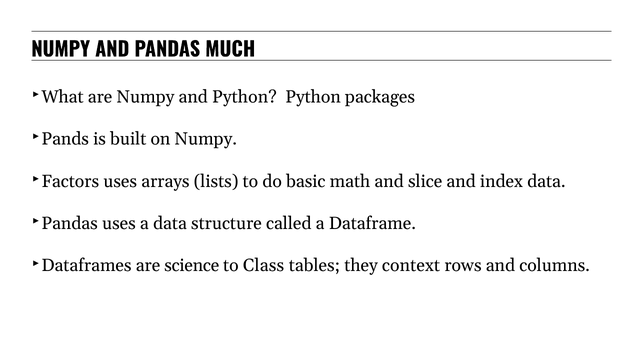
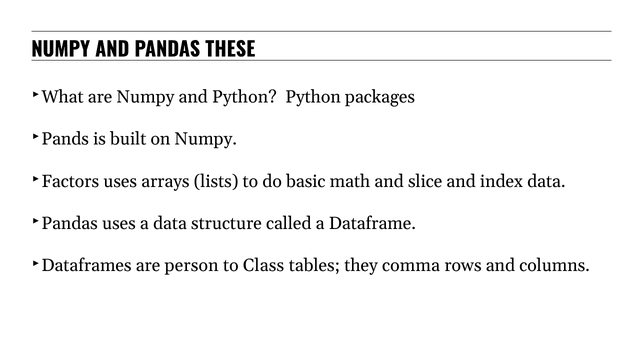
MUCH: MUCH -> THESE (230, 50)
science: science -> person (192, 266)
context: context -> comma (411, 266)
